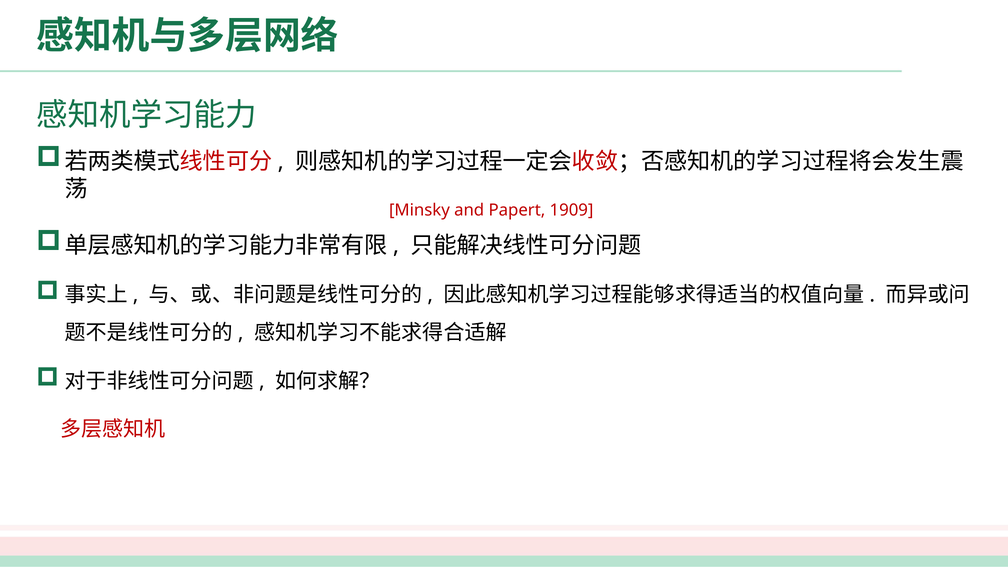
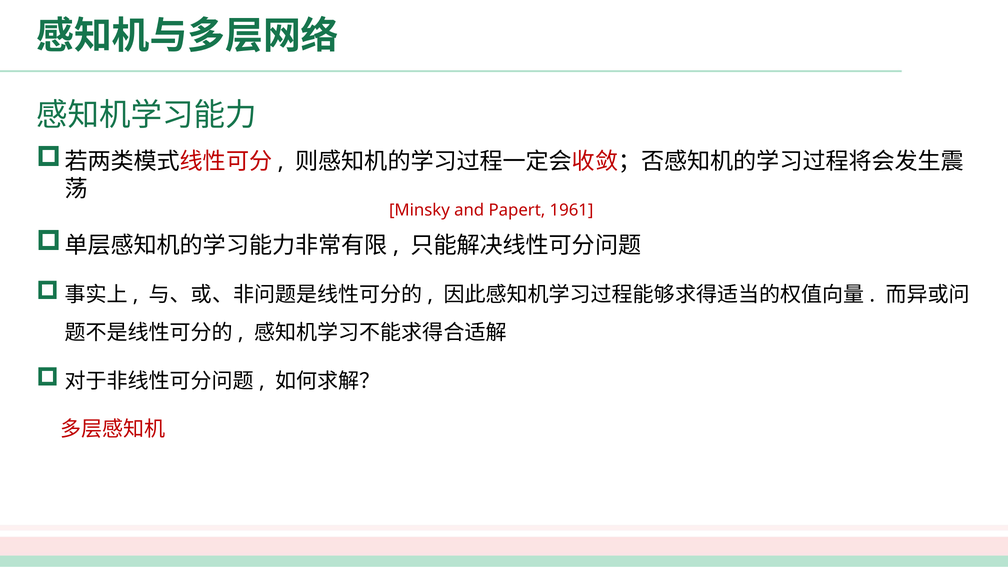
1909: 1909 -> 1961 (572, 210)
